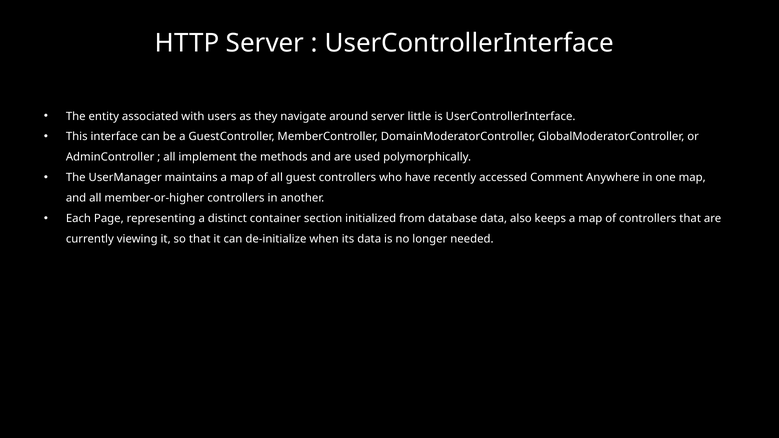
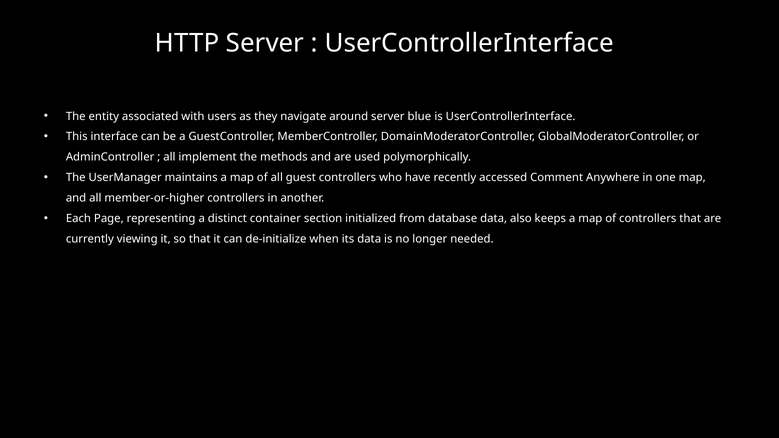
little: little -> blue (419, 116)
